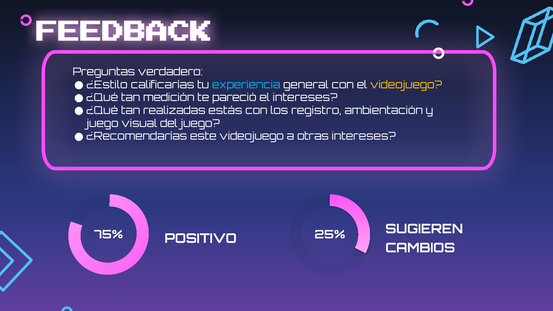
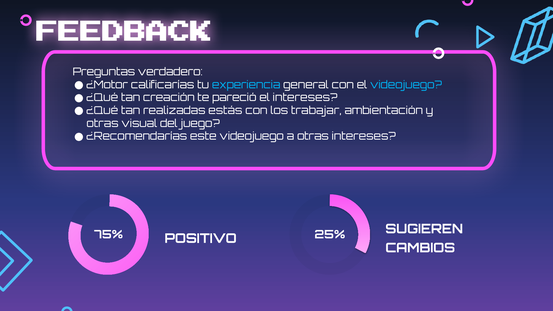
¿Estilo: ¿Estilo -> ¿Motor (107, 85)
videojuego colour: yellow -> light blue (406, 85)
medición: medición -> creación (169, 98)
registro: registro -> trabajar (316, 111)
juego: juego -> otras (103, 124)
